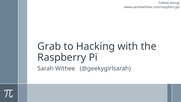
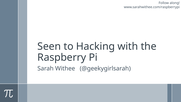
Grab: Grab -> Seen (49, 46)
